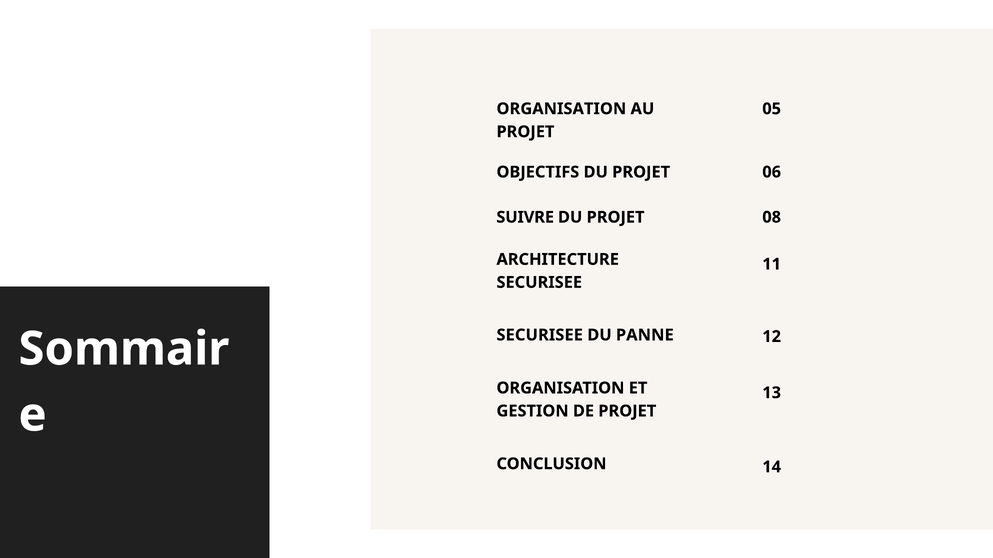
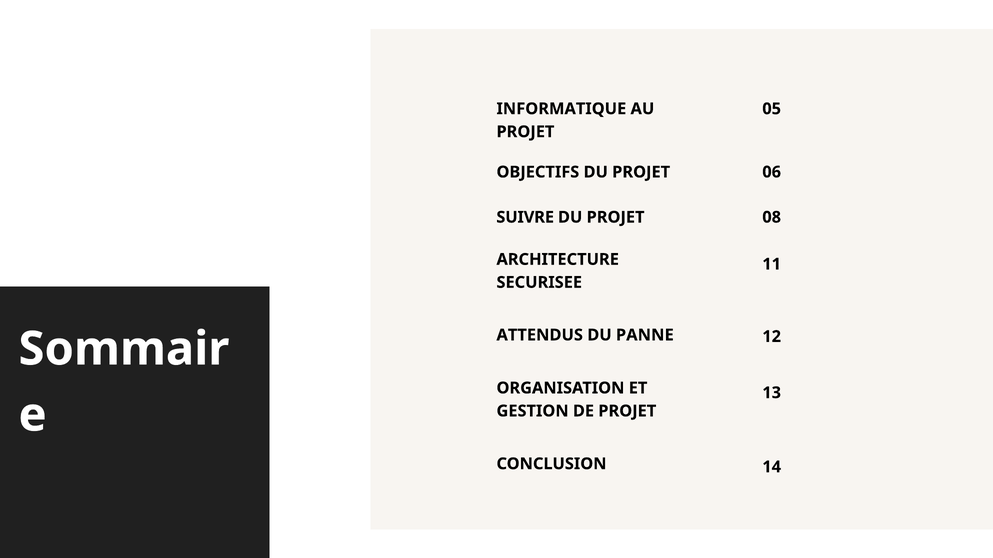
ORGANISATION: ORGANISATION -> INFORMATIQUE (561, 109)
SECURISEE: SECURISEE -> ATTENDUS (540, 335)
